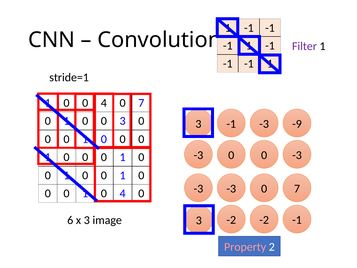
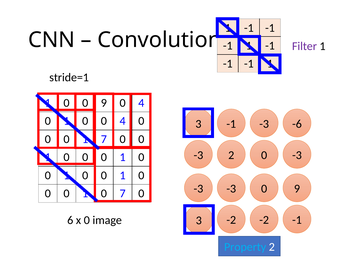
4: 4 -> 9 (104, 103)
7: 7 -> 4 (141, 103)
3: 3 -> 4 (123, 121)
-9: -9 -> -6 (297, 124)
0: 0 -> 7 (104, 139)
0: 0 -> 2 (231, 155)
-3 0 7: 7 -> 9 (297, 188)
4: 4 -> 7 (123, 193)
x 3: 3 -> 0 (87, 220)
Property colour: pink -> light blue (245, 247)
